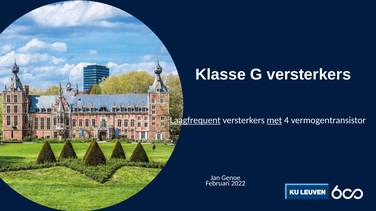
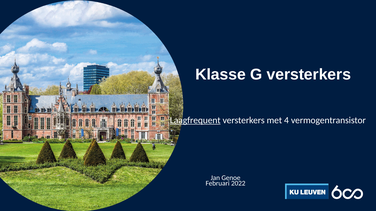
met underline: present -> none (274, 120)
